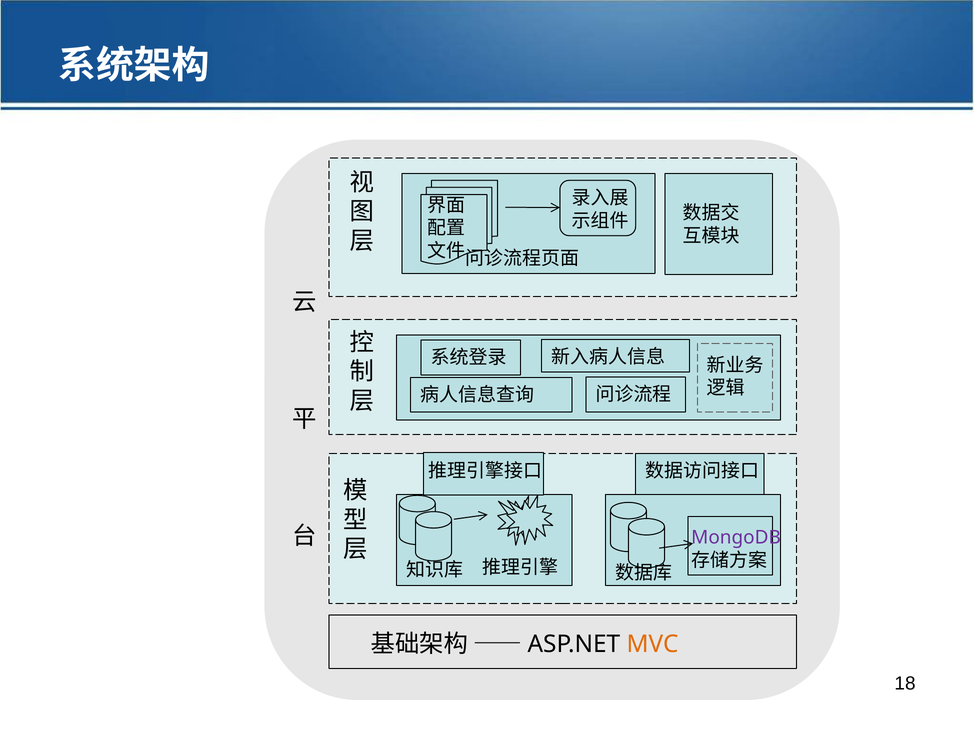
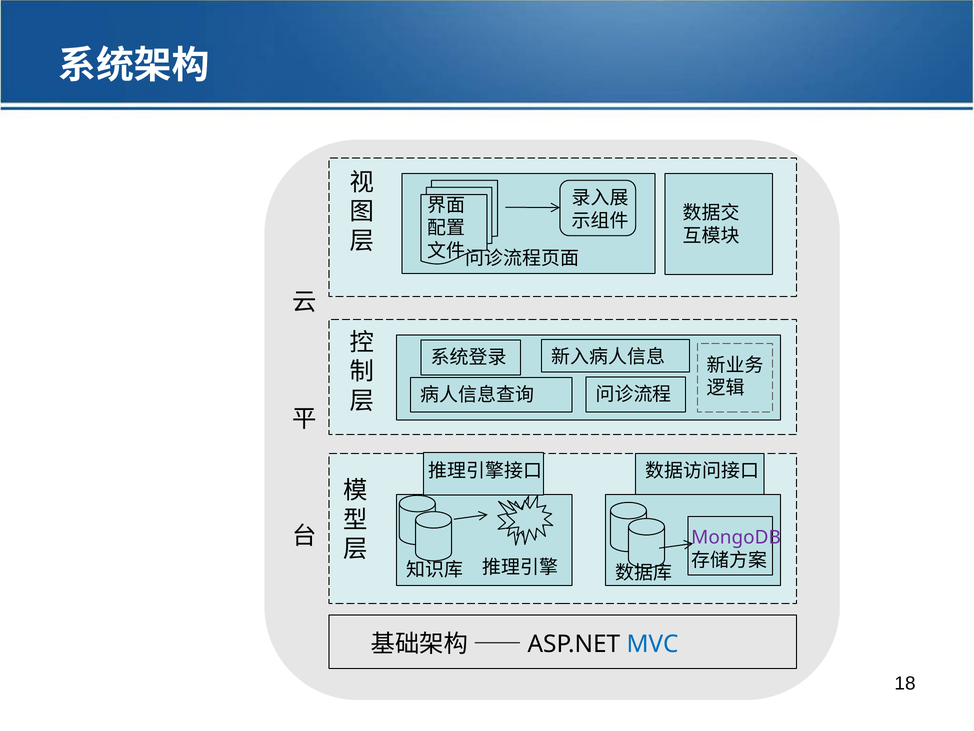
MVC colour: orange -> blue (653, 644)
